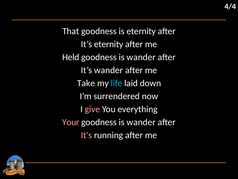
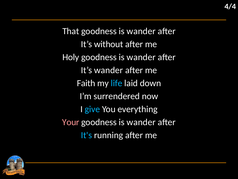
eternity: eternity -> wander (141, 31)
It’s eternity: eternity -> without (109, 44)
Held: Held -> Holy (71, 57)
Take: Take -> Faith (86, 83)
give colour: pink -> light blue (92, 109)
It's colour: pink -> light blue (86, 135)
